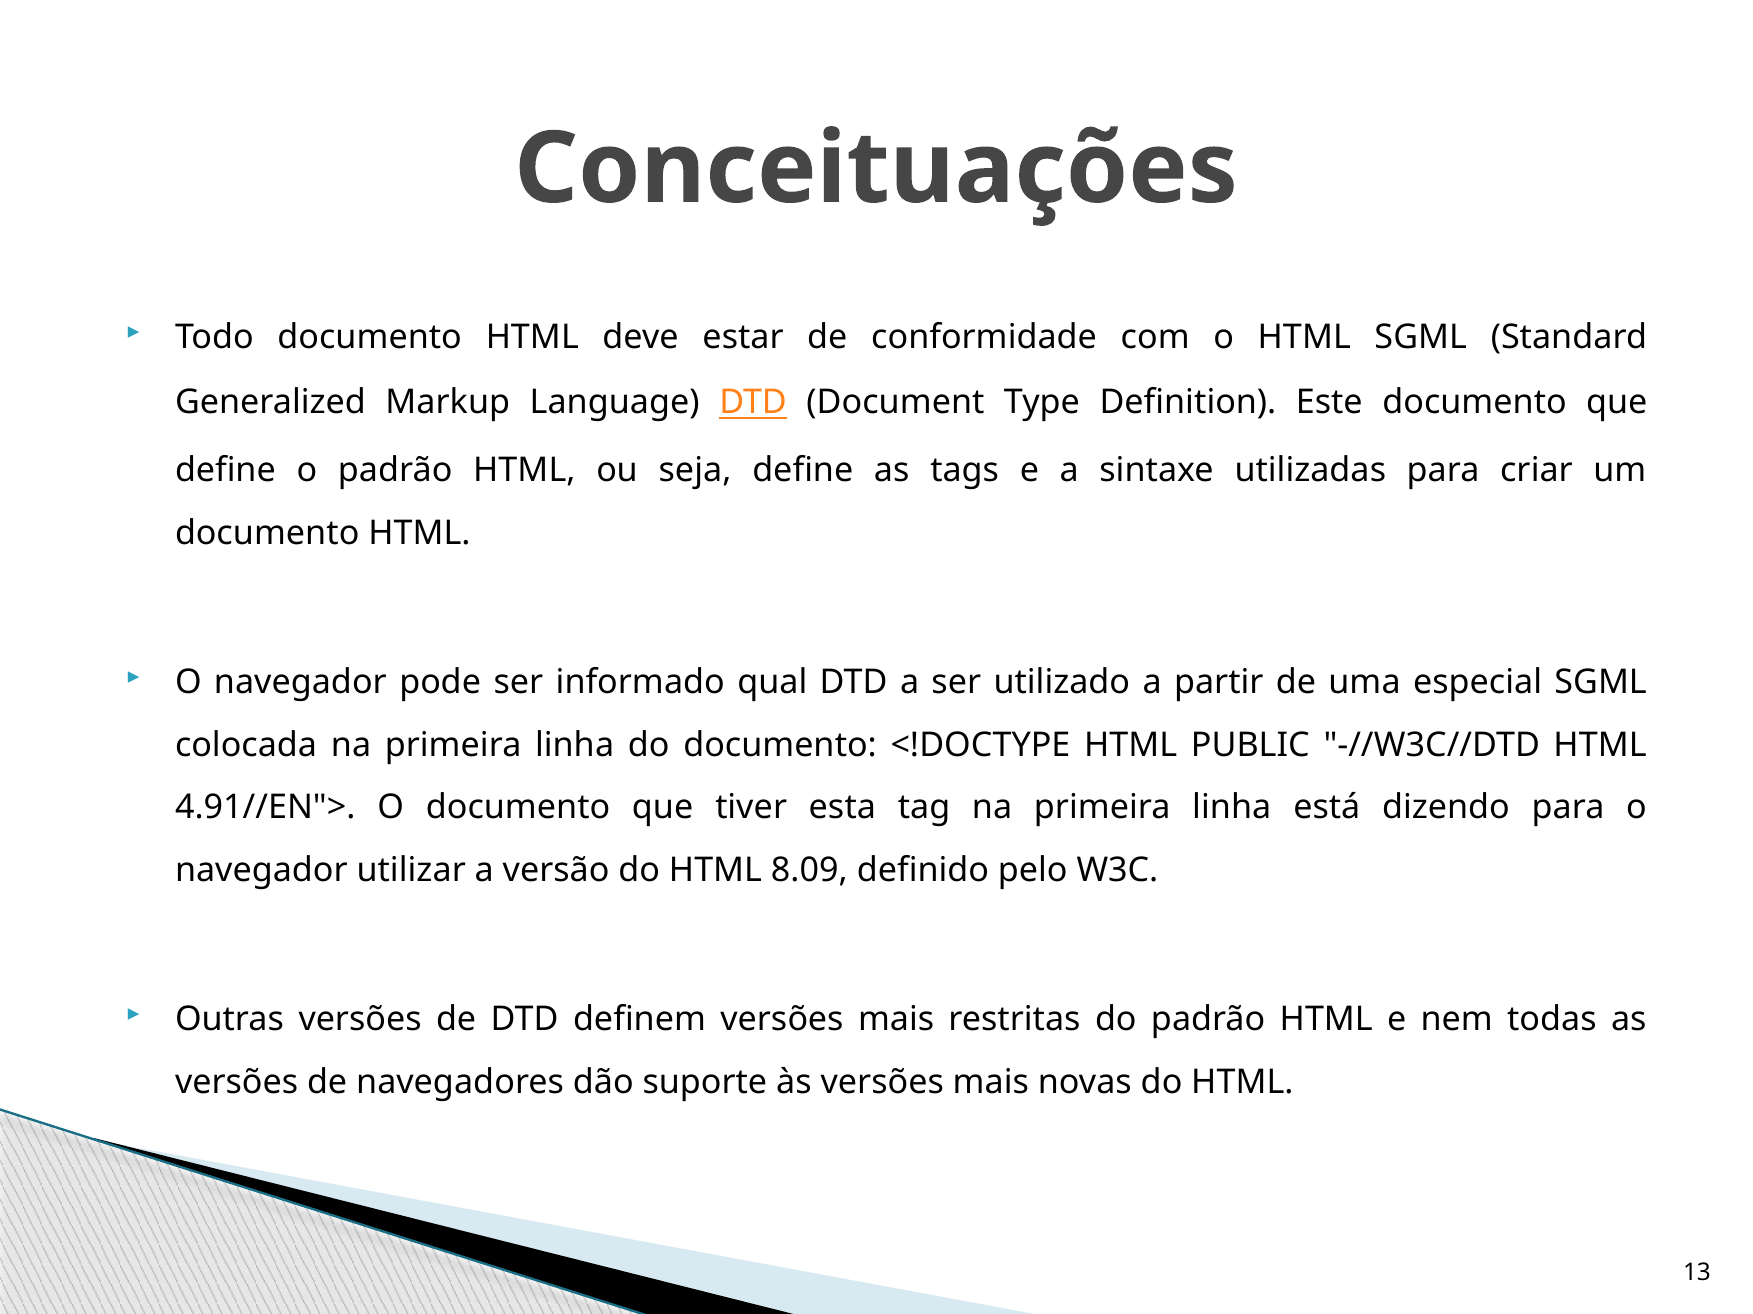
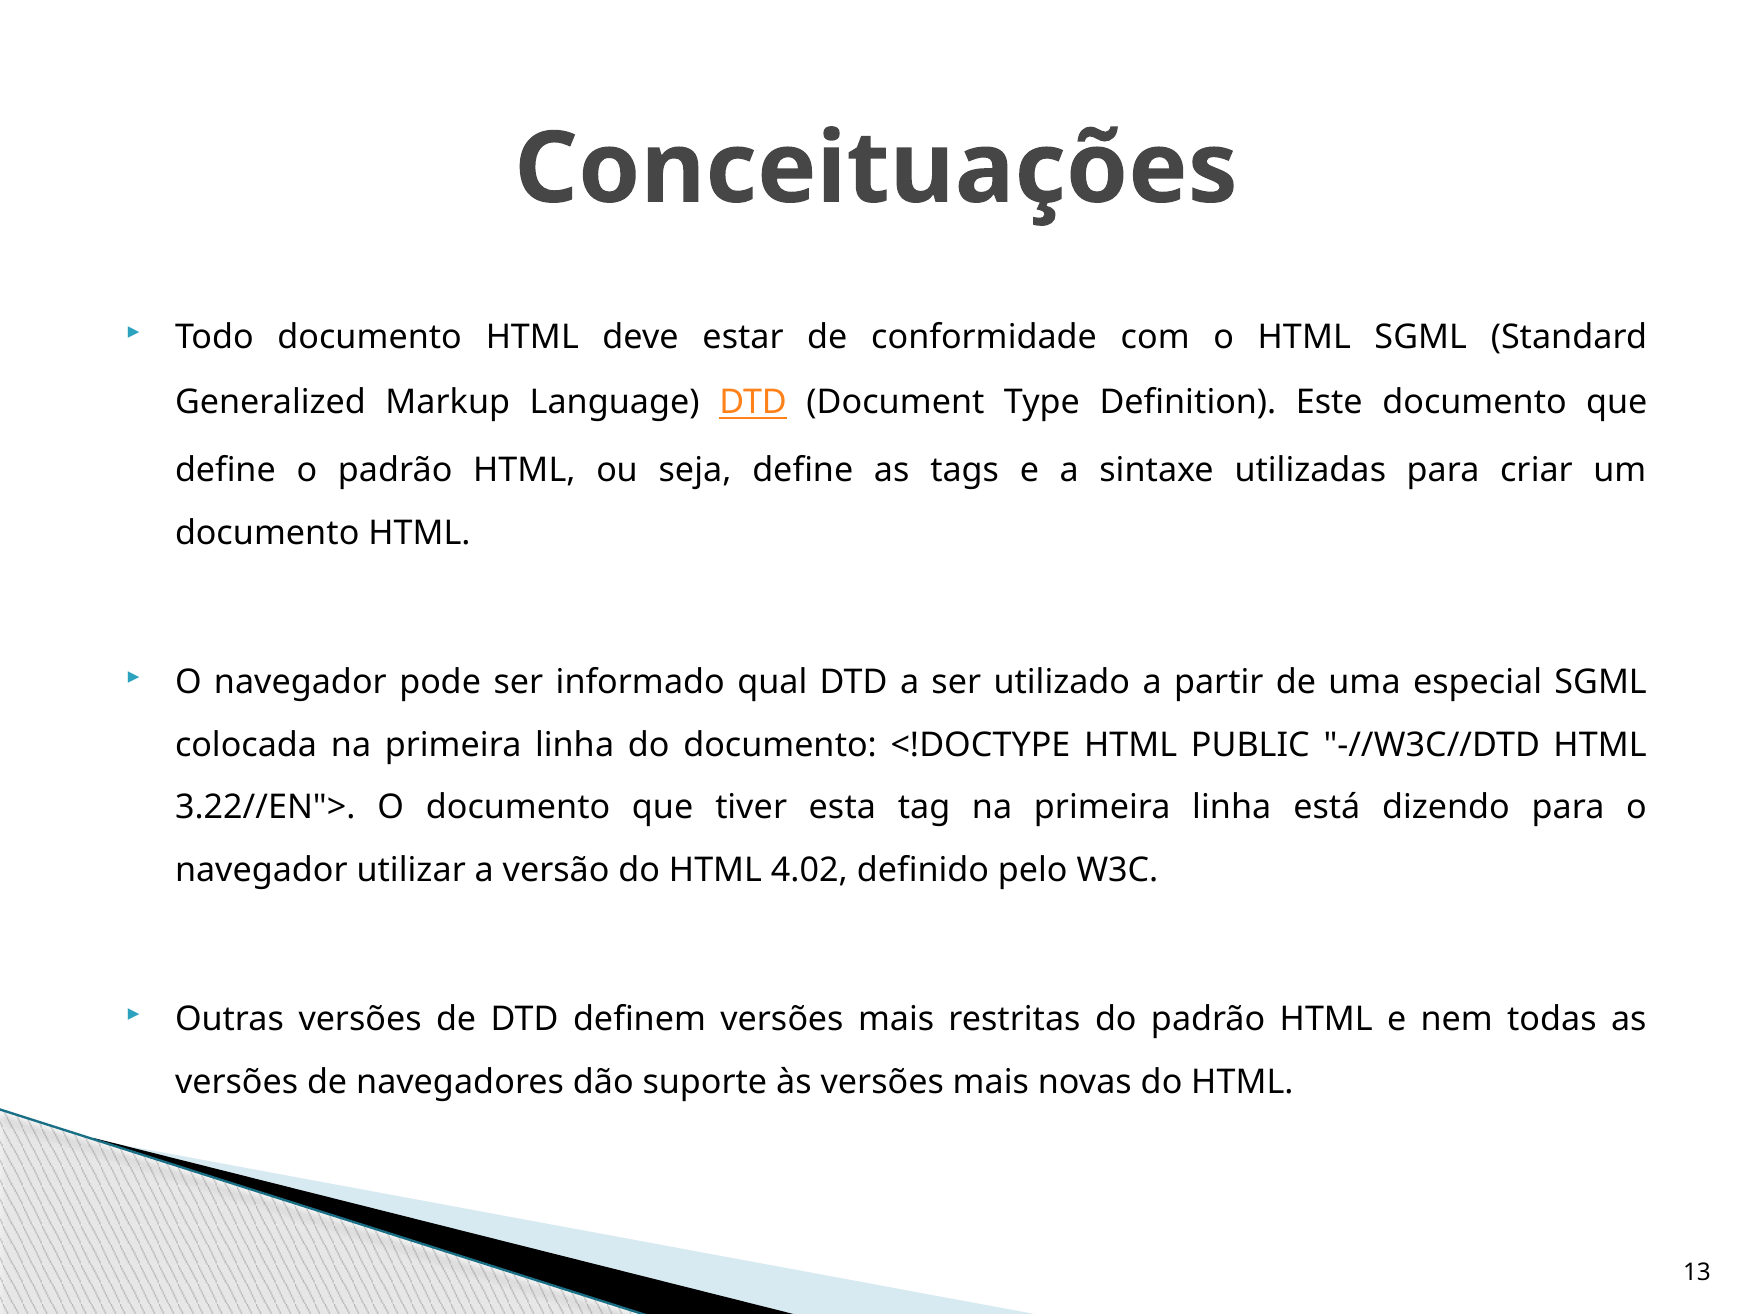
4.91//EN">: 4.91//EN"> -> 3.22//EN"> (265, 808)
8.09: 8.09 -> 4.02 (809, 871)
